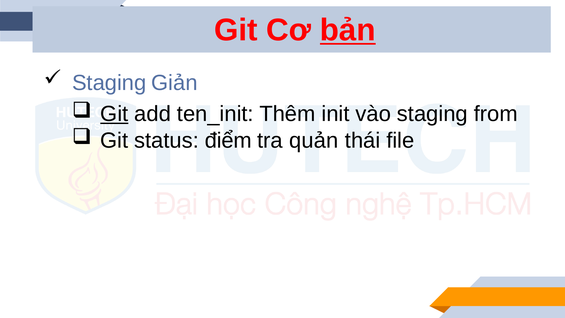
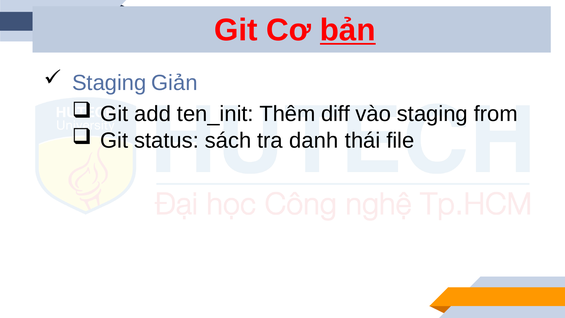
Git underline: present -> none (114, 114)
init: init -> diff (336, 114)
điểm: điểm -> sách (228, 140)
quản: quản -> danh (314, 140)
